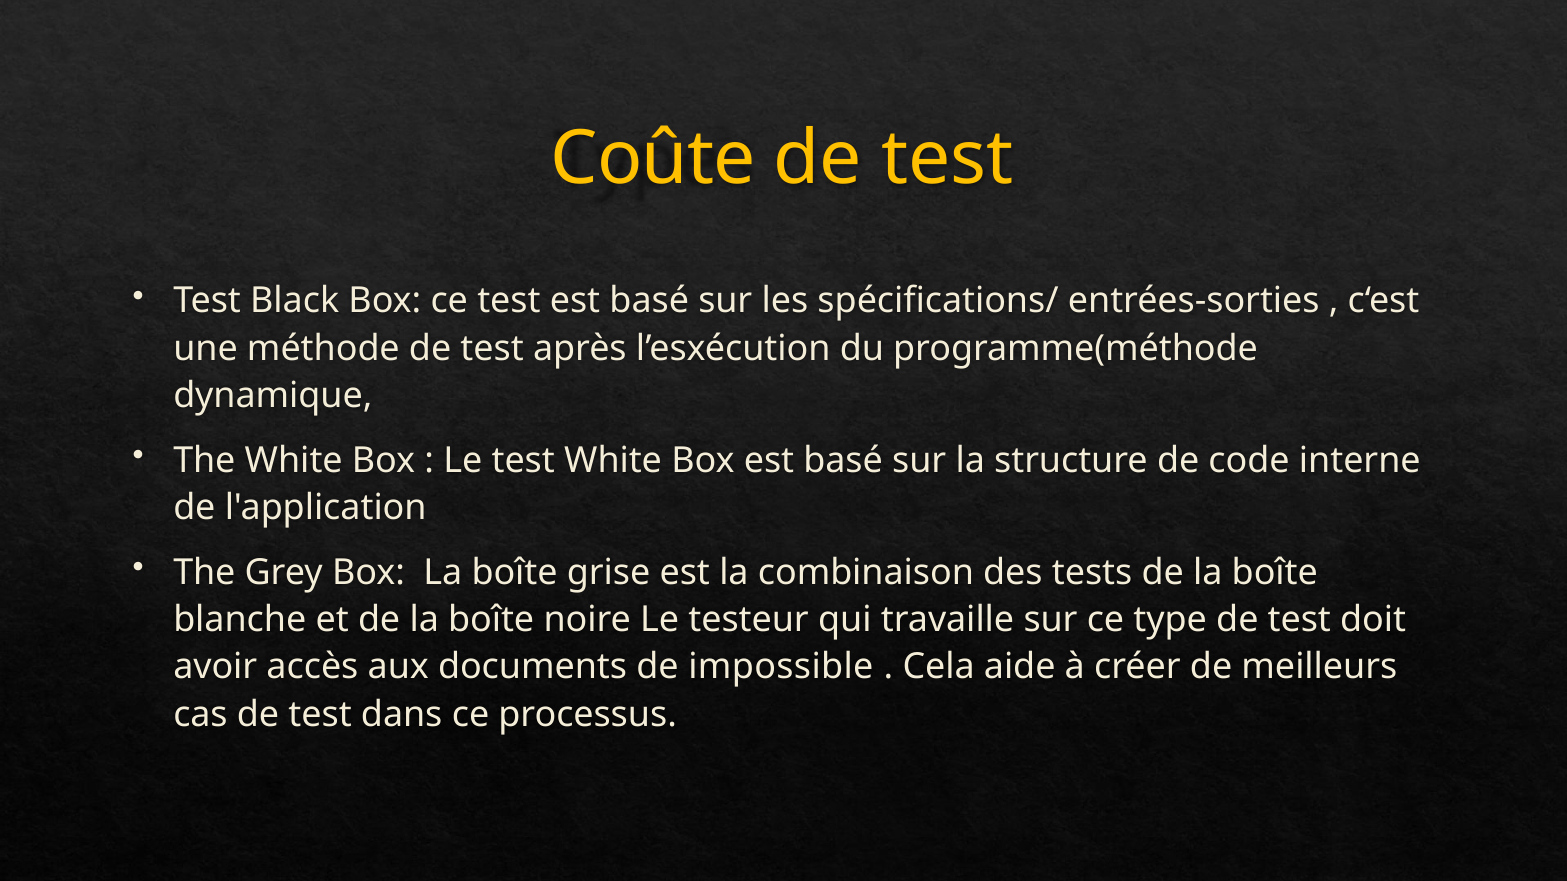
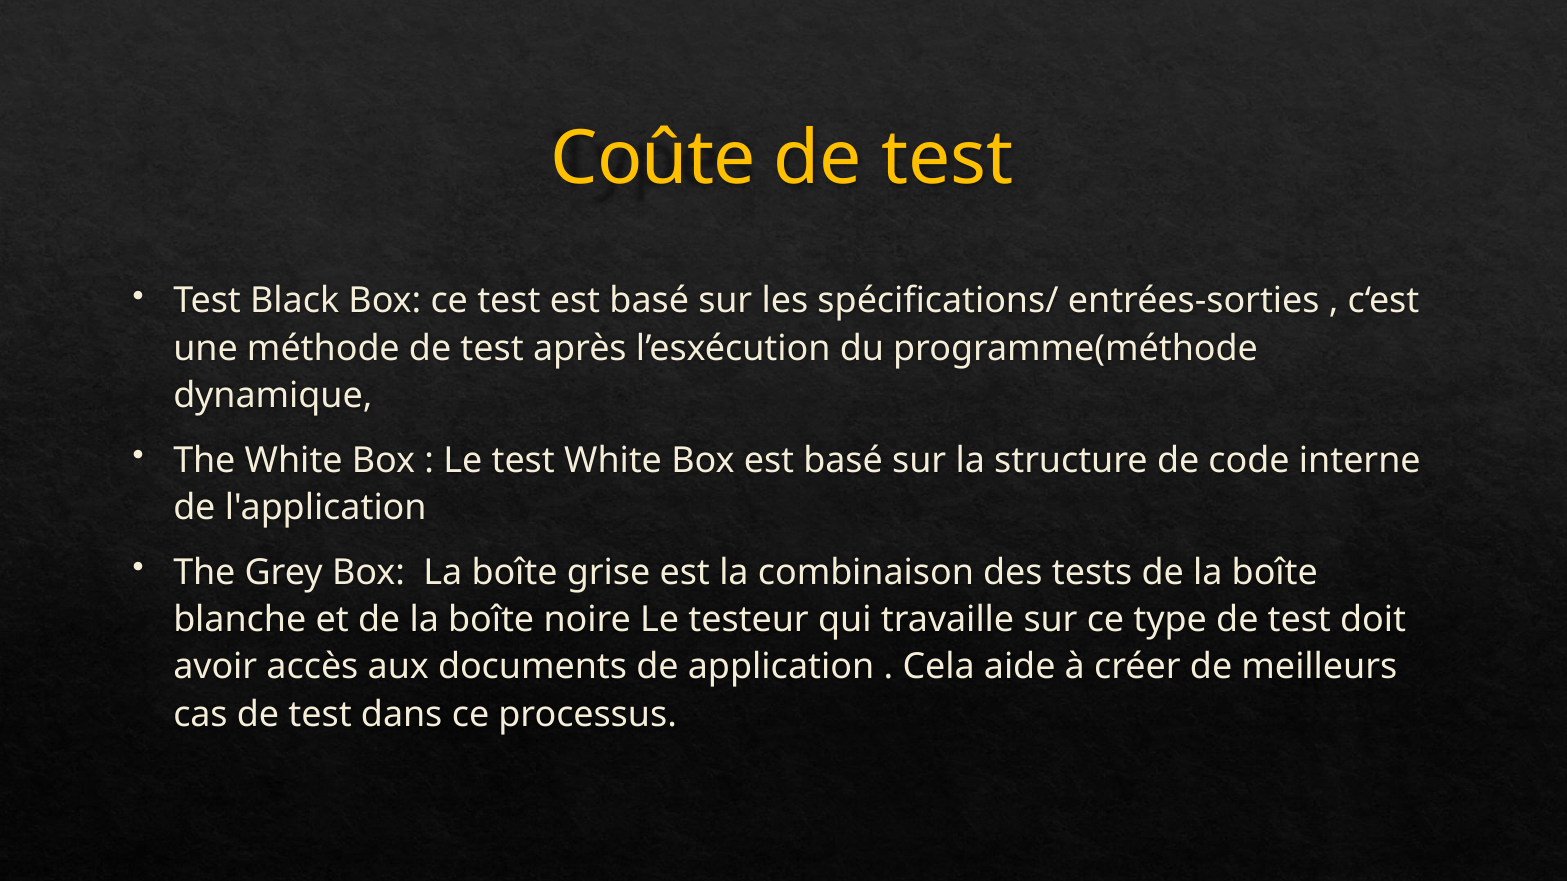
impossible: impossible -> application (781, 667)
